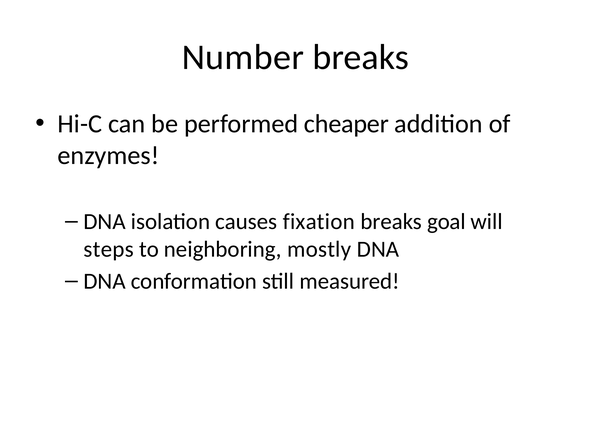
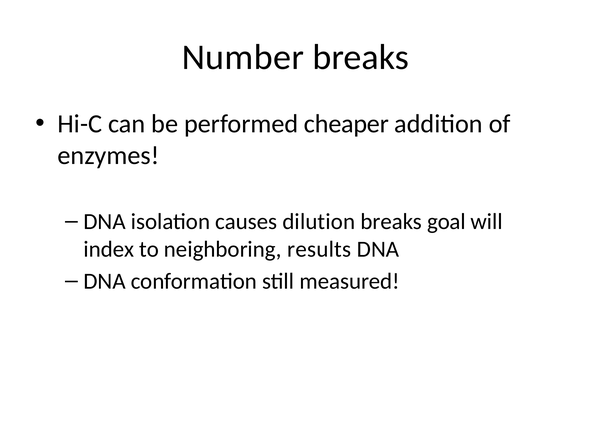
fixation: fixation -> dilution (319, 222)
steps: steps -> index (109, 249)
mostly: mostly -> results (319, 249)
